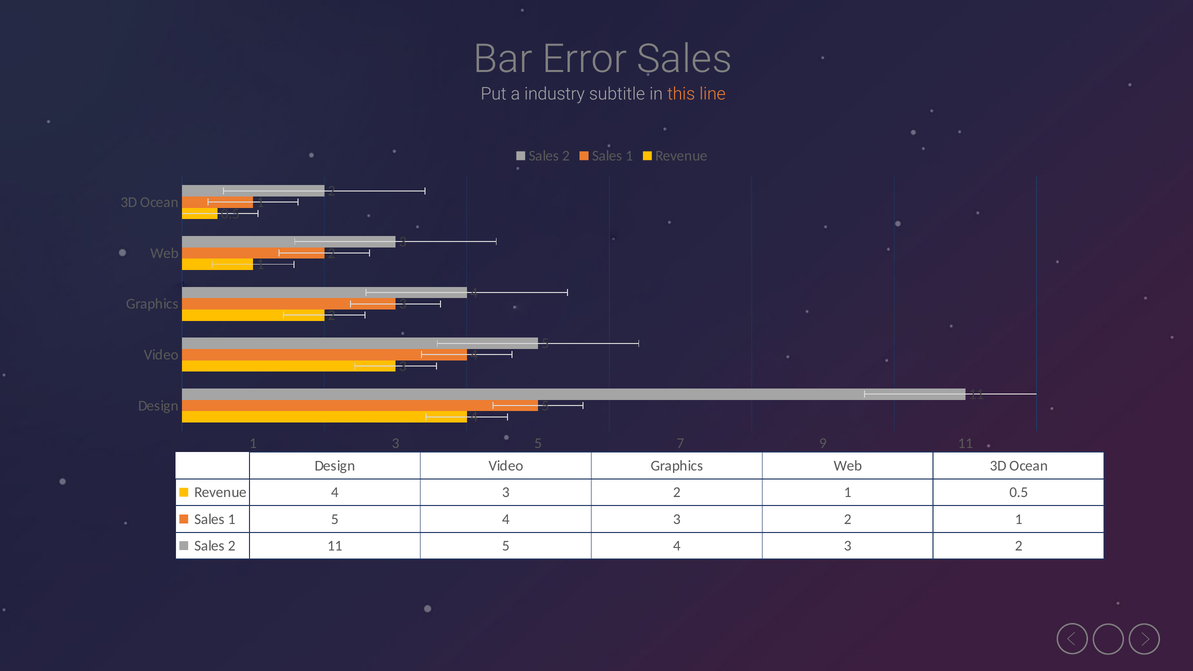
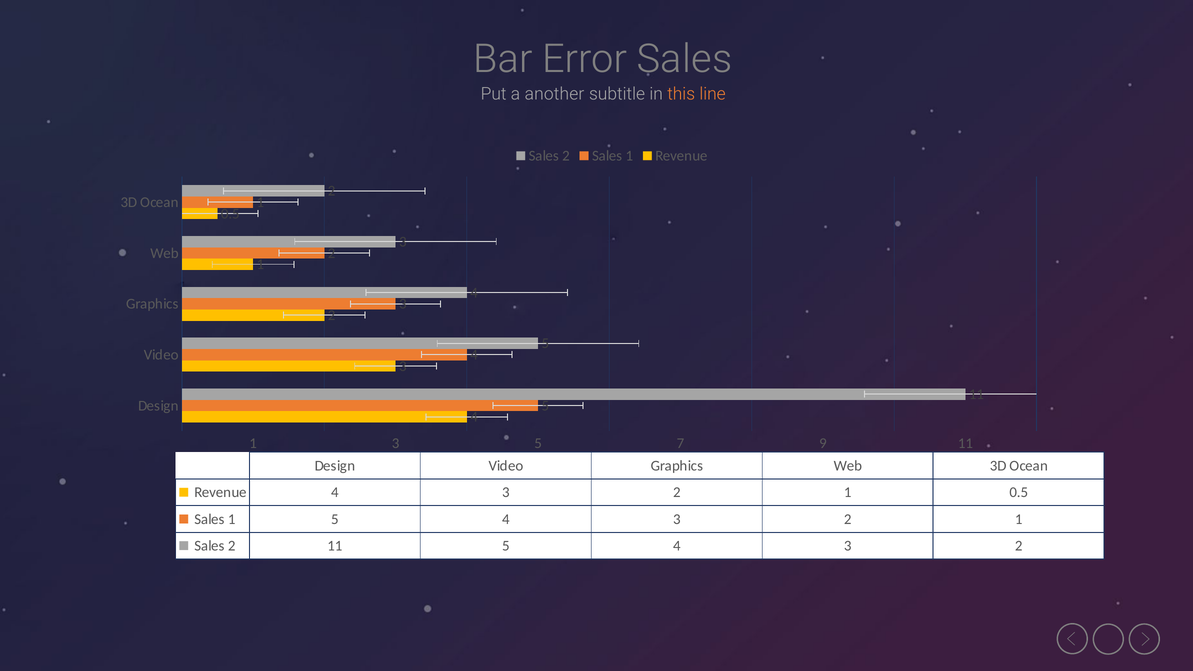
industry: industry -> another (554, 94)
